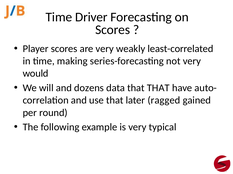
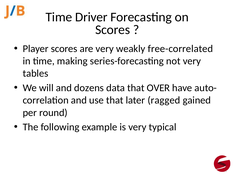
least-correlated: least-correlated -> free-correlated (180, 49)
would: would -> tables (35, 74)
that THAT: THAT -> OVER (158, 88)
